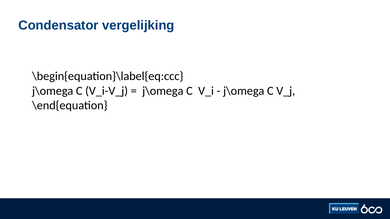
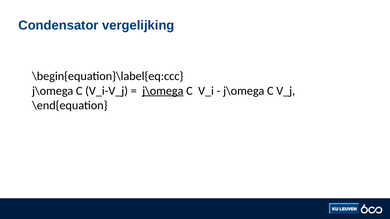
j\omega underline: none -> present (163, 91)
